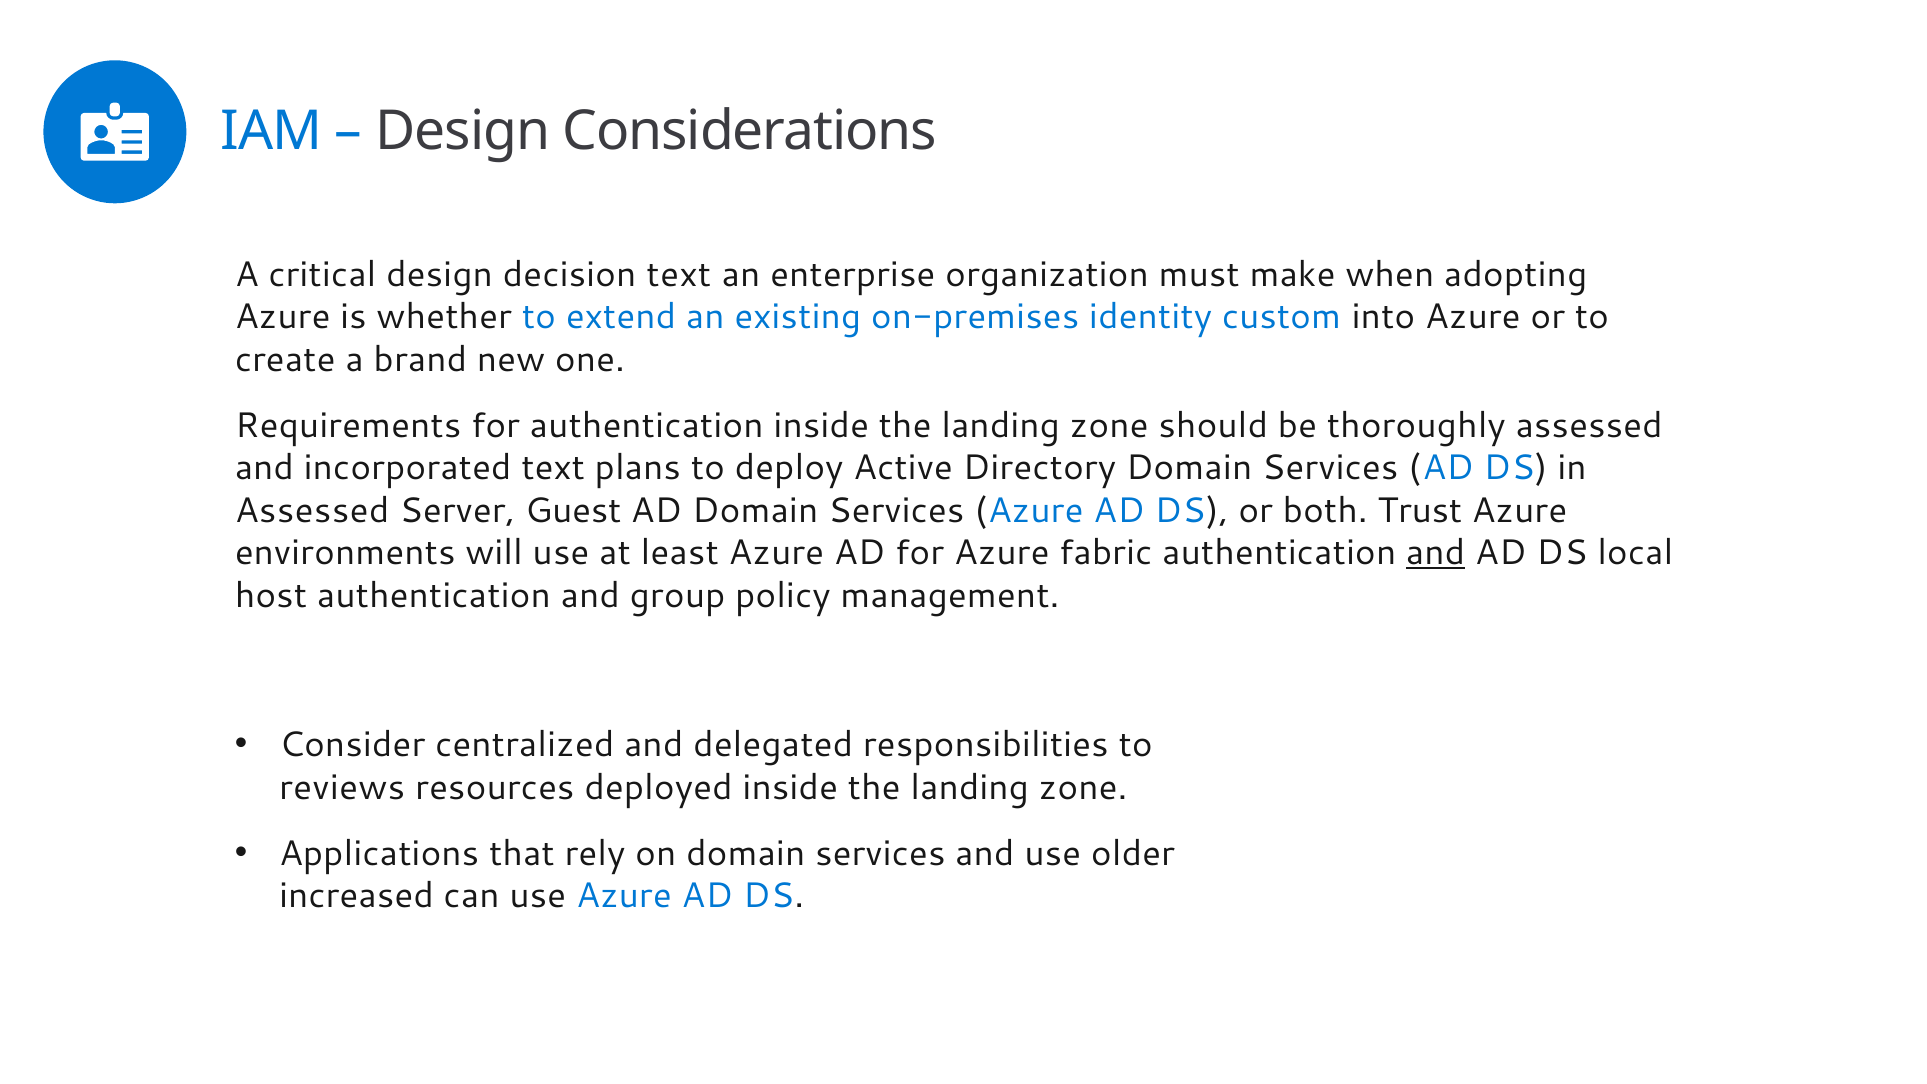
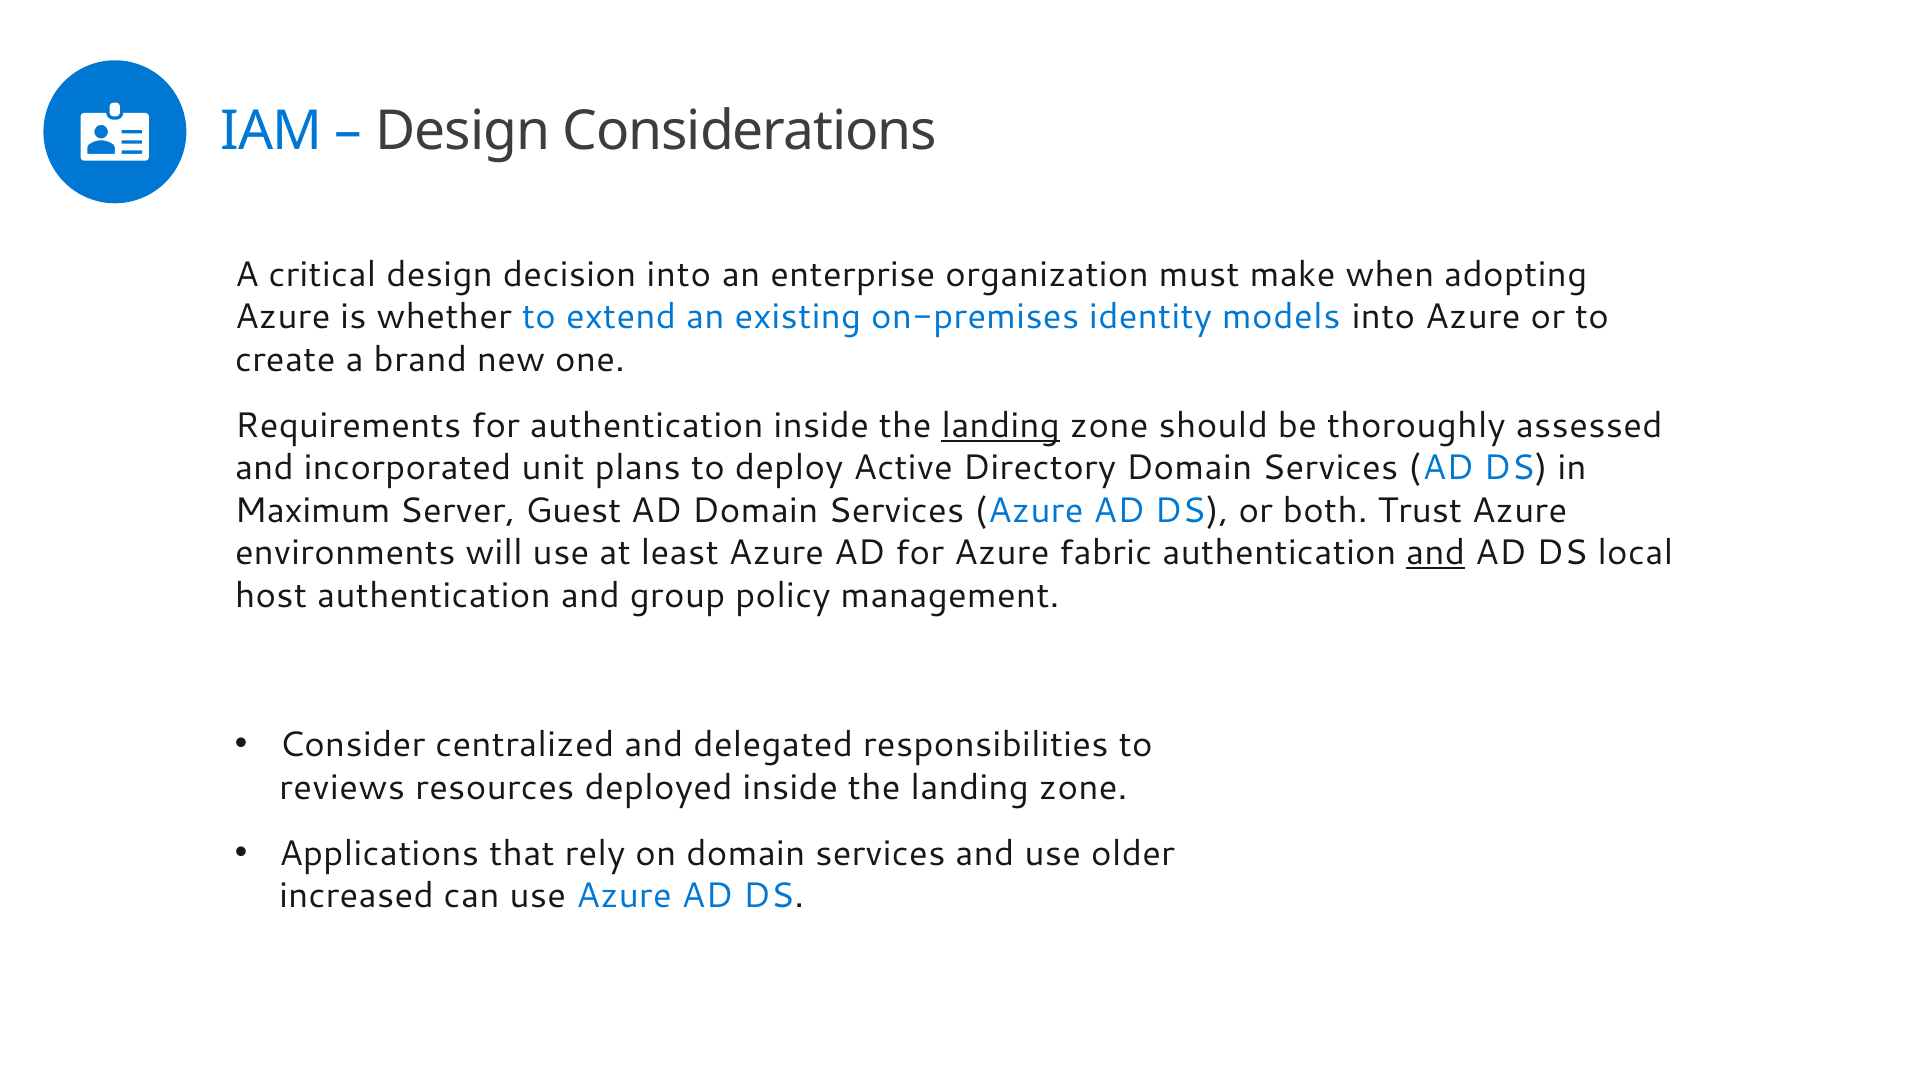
decision text: text -> into (679, 274)
custom: custom -> models (1281, 317)
landing underline: none -> present (1001, 426)
incorporated text: text -> unit (553, 468)
Assessed: Assessed -> Maximum (312, 511)
